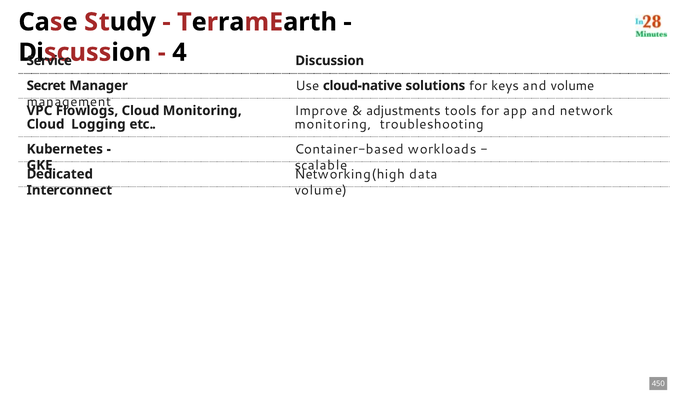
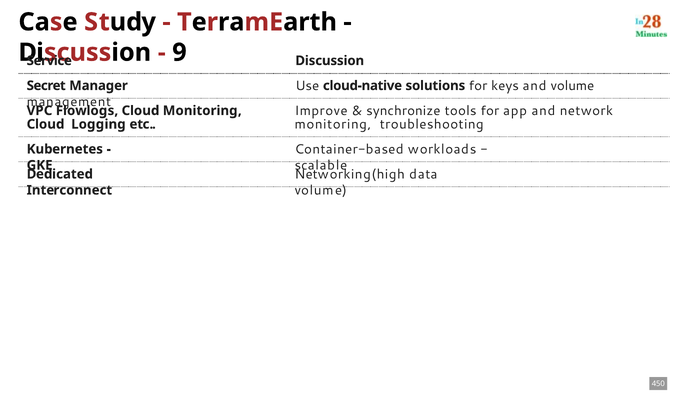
4: 4 -> 9 (179, 52)
adjustments: adjustments -> synchronize (403, 111)
